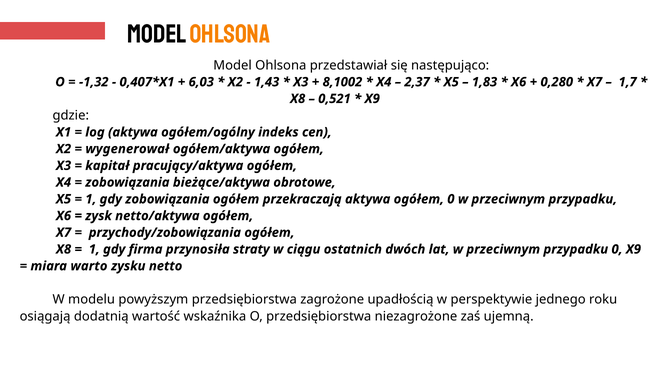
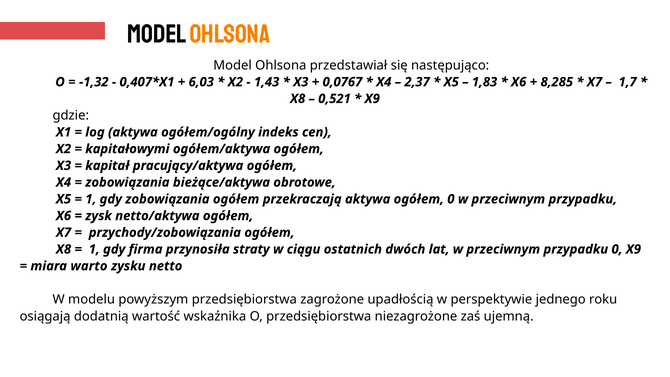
8,1002: 8,1002 -> 0,0767 (342, 82)
0,280: 0,280 -> 8,285 (557, 82)
wygenerował: wygenerował -> kapitałowymi (127, 149)
